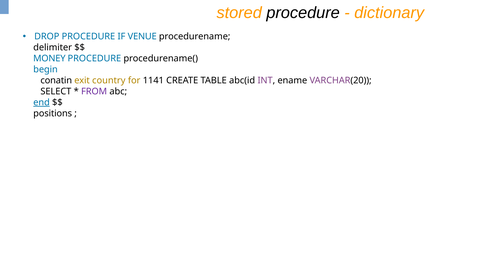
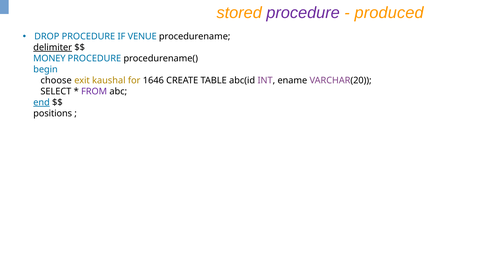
procedure colour: black -> purple (303, 13)
dictionary: dictionary -> produced (389, 13)
delimiter underline: none -> present (53, 47)
conatin: conatin -> choose (56, 80)
country: country -> kaushal (109, 80)
1141: 1141 -> 1646 (153, 80)
